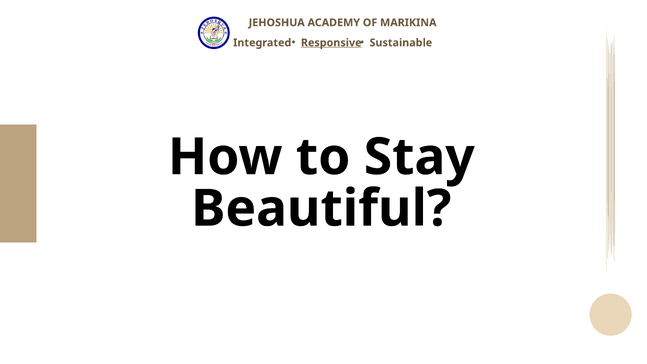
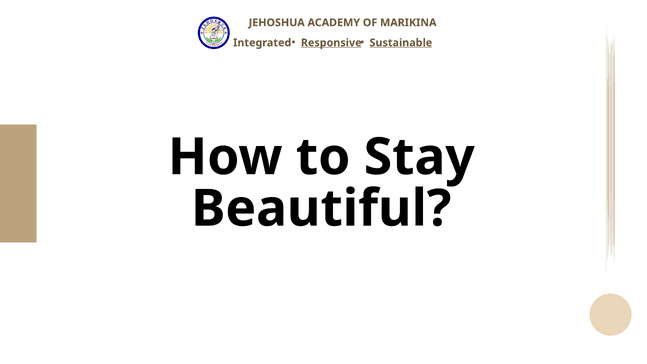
Sustainable underline: none -> present (401, 43)
